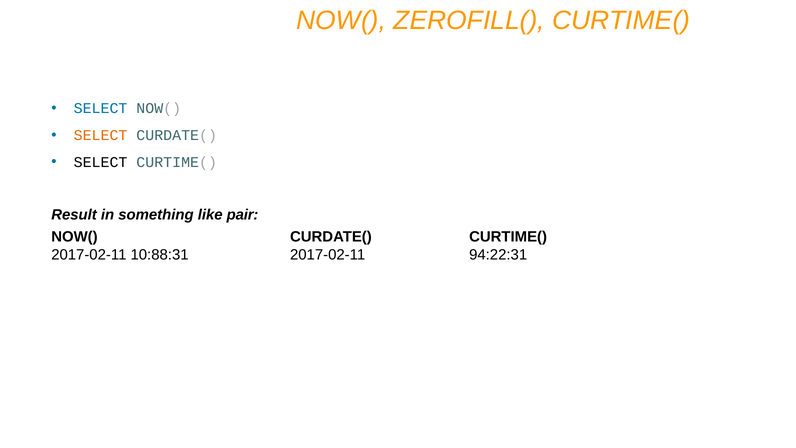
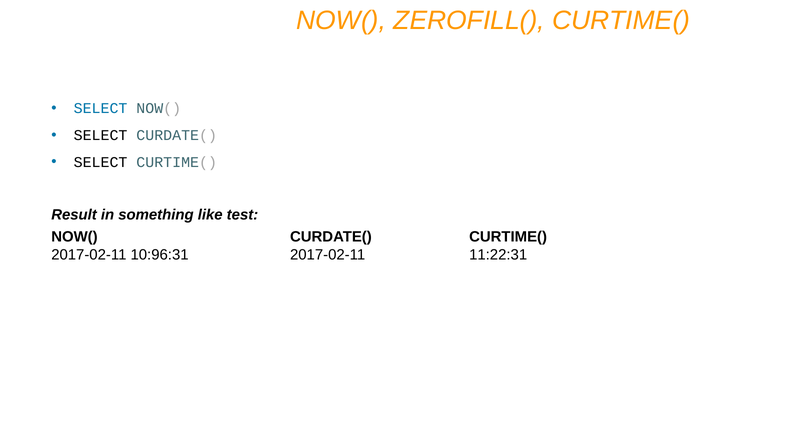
SELECT colour: orange -> black (101, 135)
pair: pair -> test (242, 215)
10:88:31: 10:88:31 -> 10:96:31 (160, 255)
94:22:31: 94:22:31 -> 11:22:31 (498, 255)
